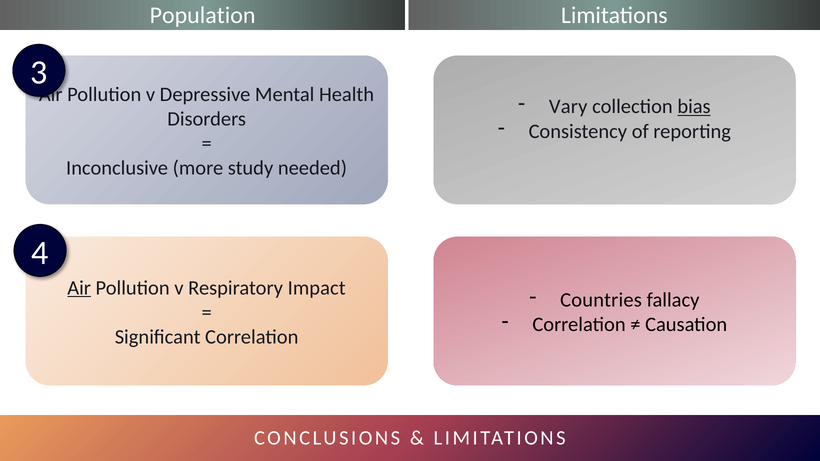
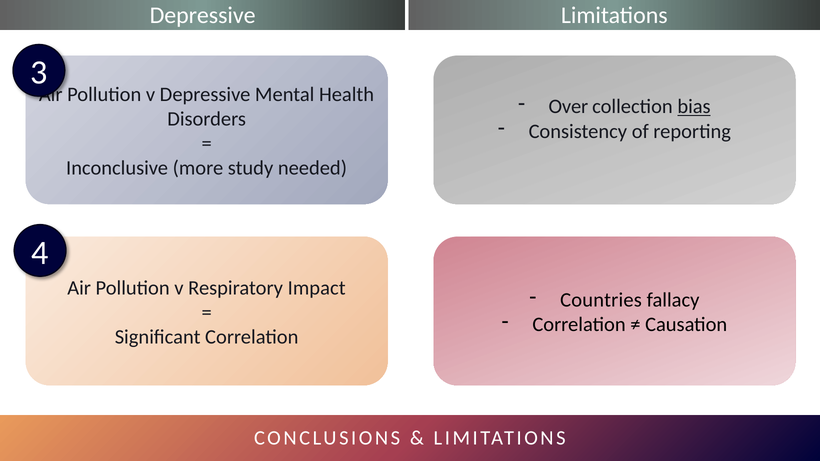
Population: Population -> Depressive (203, 15)
Vary: Vary -> Over (568, 107)
Air underline: present -> none (79, 288)
